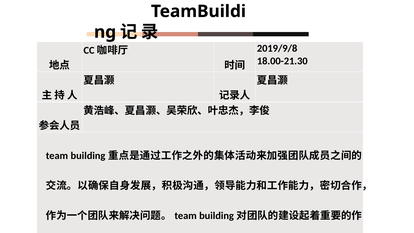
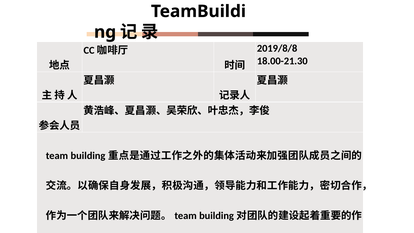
2019/9/8: 2019/9/8 -> 2019/8/8 (277, 48)
